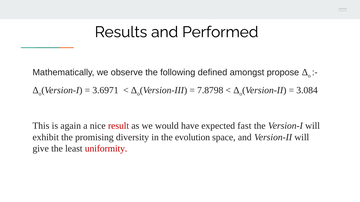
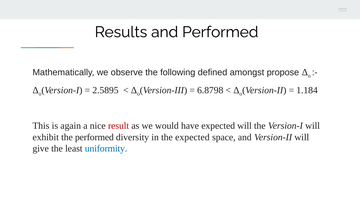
3.6971: 3.6971 -> 2.5895 (105, 90)
7.8798: 7.8798 -> 6.8798 (210, 90)
3.084: 3.084 -> 1.184 (307, 90)
expected fast: fast -> will (245, 126)
the promising: promising -> performed (94, 138)
the evolution: evolution -> expected (192, 138)
uniformity colour: red -> blue (106, 149)
